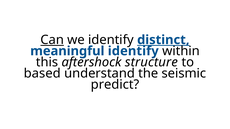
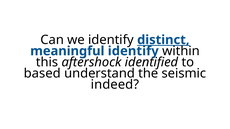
Can underline: present -> none (52, 40)
structure: structure -> identified (151, 62)
predict: predict -> indeed (115, 85)
